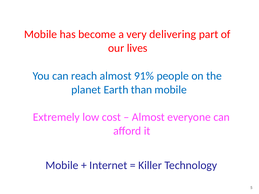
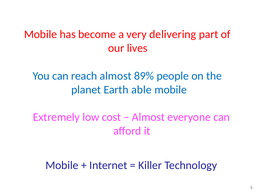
91%: 91% -> 89% (144, 76)
than: than -> able (141, 90)
